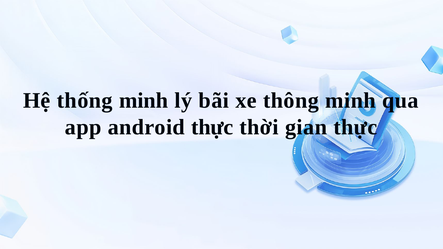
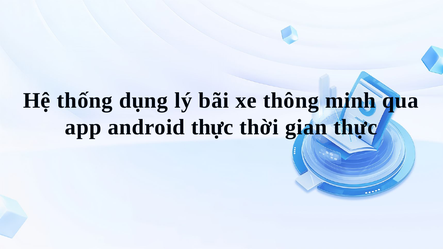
thống minh: minh -> dụng (144, 101)
